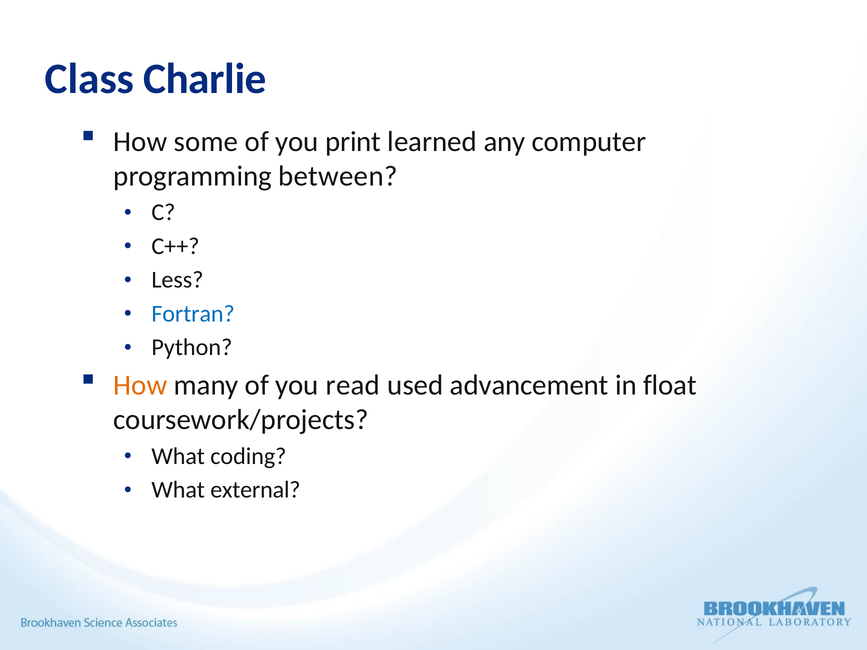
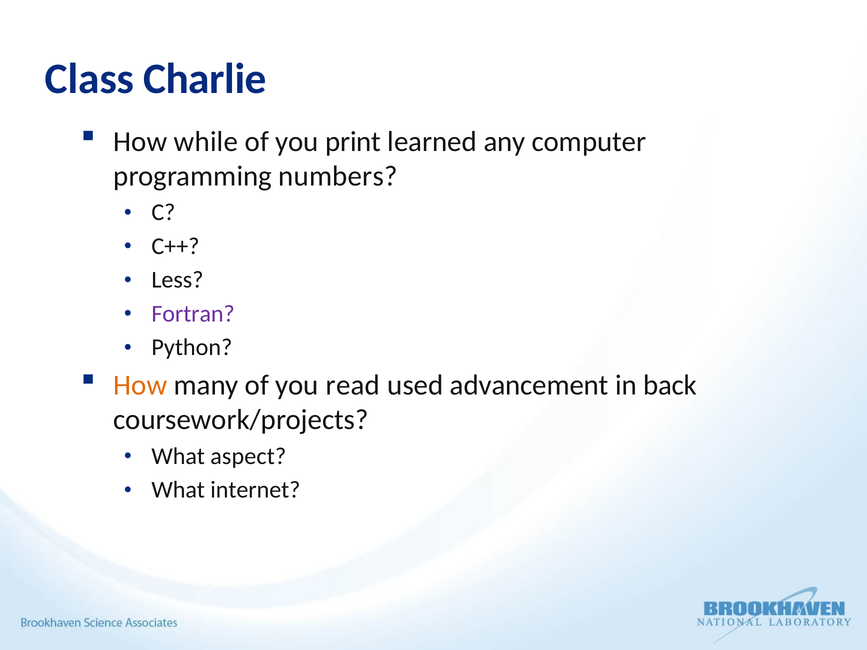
some: some -> while (206, 142)
between: between -> numbers (338, 176)
Fortran colour: blue -> purple (193, 314)
float: float -> back (670, 385)
coding: coding -> aspect (248, 456)
external: external -> internet (255, 490)
